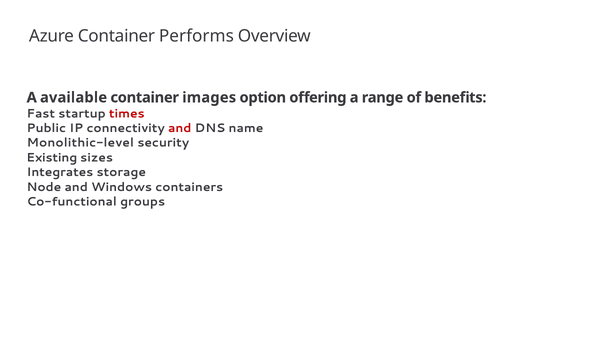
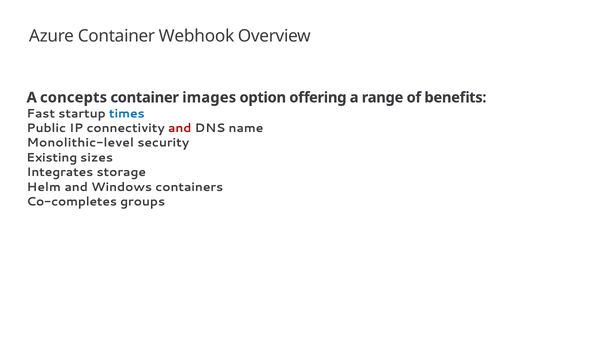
Performs: Performs -> Webhook (196, 36)
available: available -> concepts (74, 98)
times colour: red -> blue (127, 114)
Node: Node -> Helm (44, 187)
Co-functional: Co-functional -> Co-completes (72, 202)
